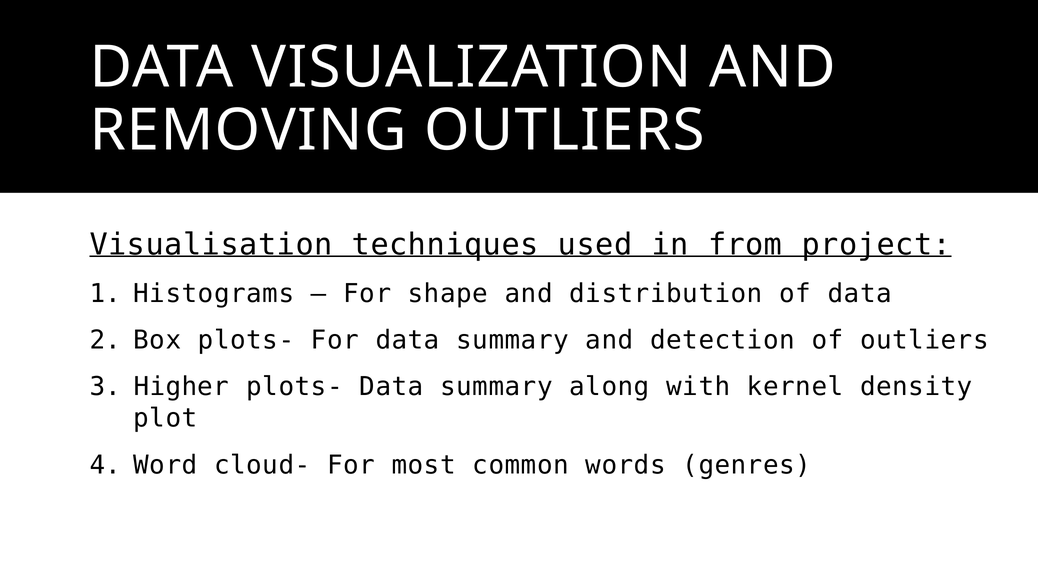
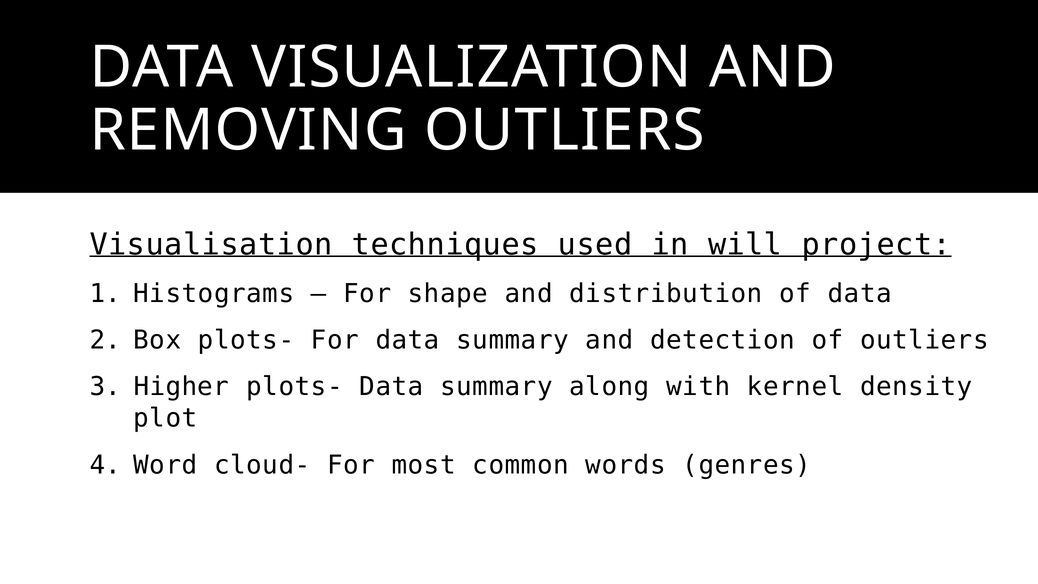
from: from -> will (745, 245)
